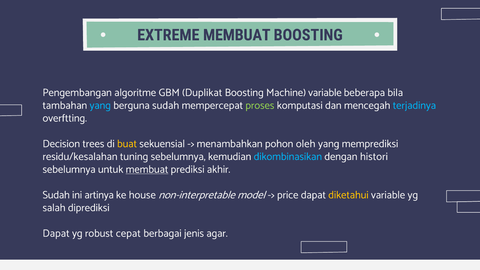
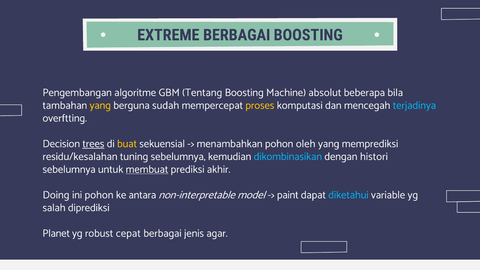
EXTREME MEMBUAT: MEMBUAT -> BERBAGAI (237, 35)
Duplikat: Duplikat -> Tentang (202, 92)
Machine variable: variable -> absolut (325, 92)
yang colour: light blue -> yellow (100, 105)
proses colour: light green -> yellow (260, 105)
trees underline: none -> present (93, 144)
Sudah: Sudah -> Doing (56, 195)
ini artinya: artinya -> pohon (99, 195)
house: house -> antara (142, 195)
price: price -> paint (288, 195)
diketahui colour: yellow -> light blue (348, 195)
Dapat: Dapat -> Planet (56, 233)
